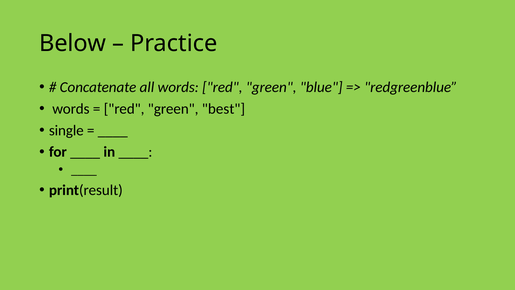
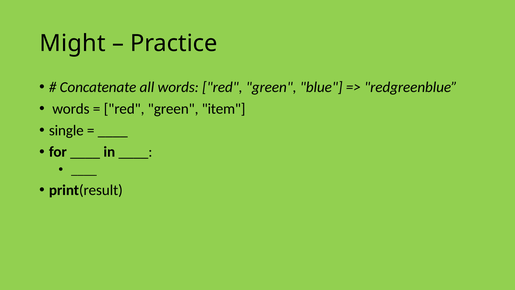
Below: Below -> Might (73, 43)
best: best -> item (224, 109)
